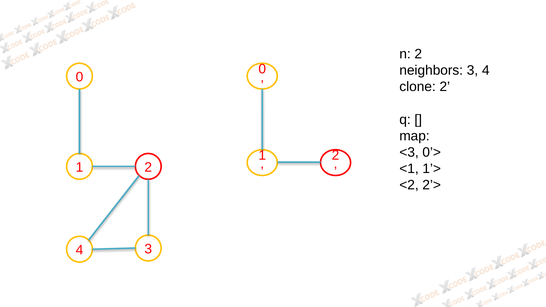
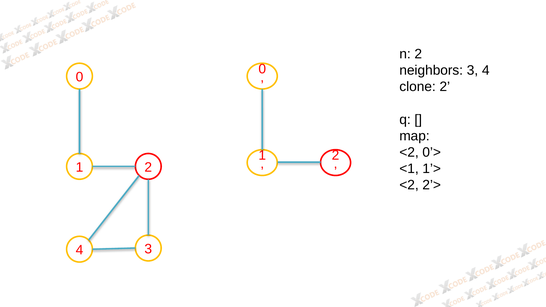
<3: <3 -> <2 (409, 152)
